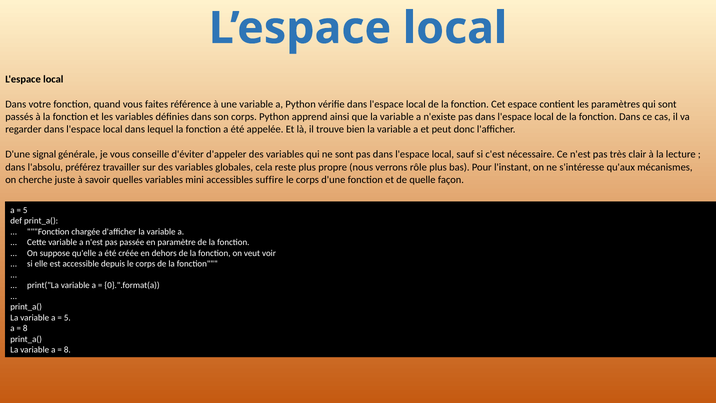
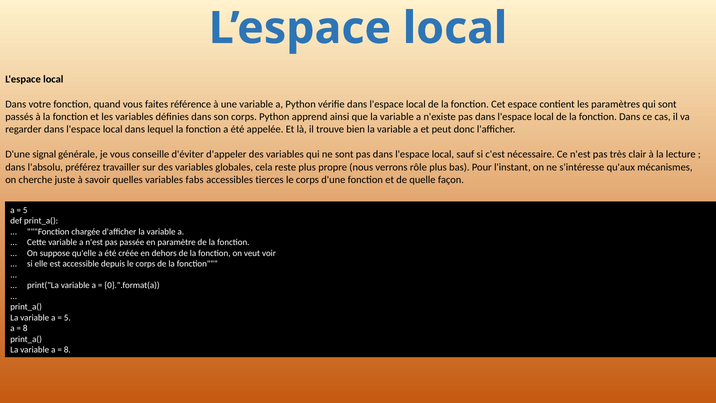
mini: mini -> fabs (195, 180)
suffire: suffire -> tierces (270, 180)
